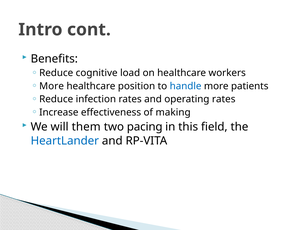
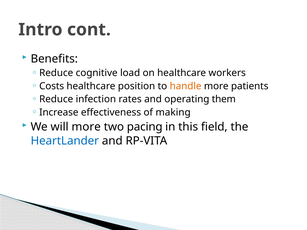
More: More -> Costs (52, 86)
handle colour: blue -> orange (186, 86)
operating rates: rates -> them (224, 99)
will them: them -> more (86, 127)
